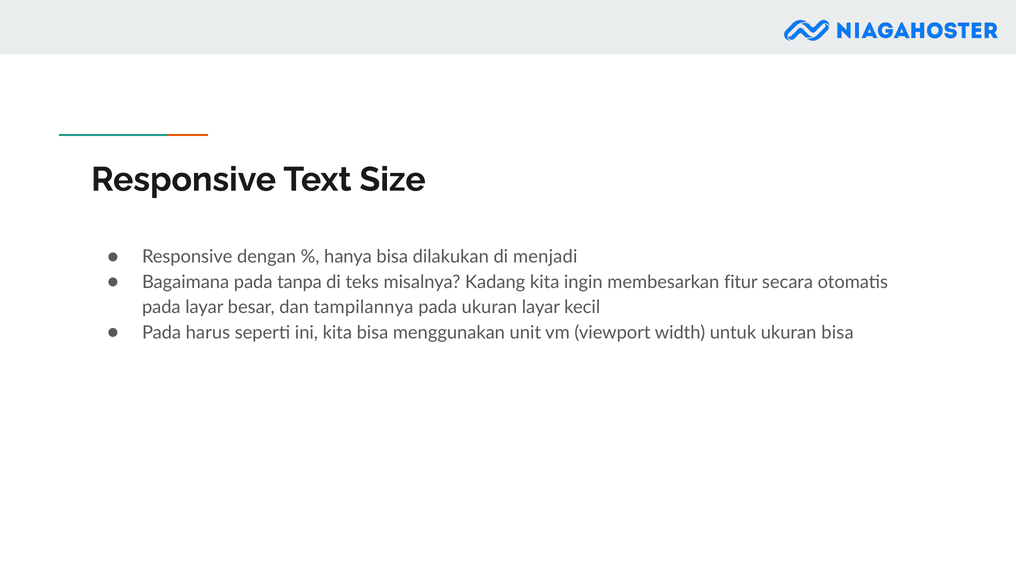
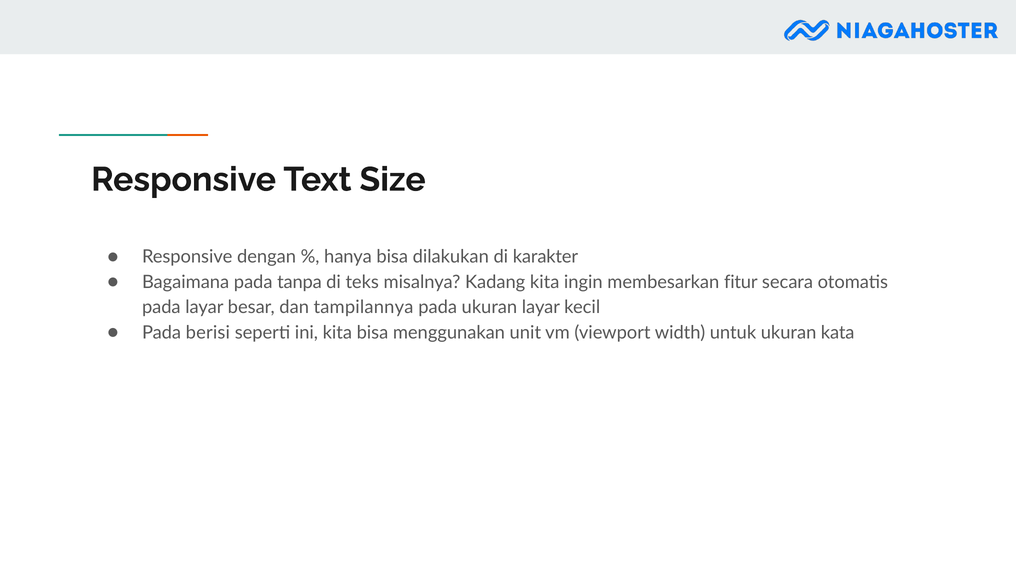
menjadi: menjadi -> karakter (545, 257)
harus: harus -> berisi (208, 332)
ukuran bisa: bisa -> kata (838, 332)
